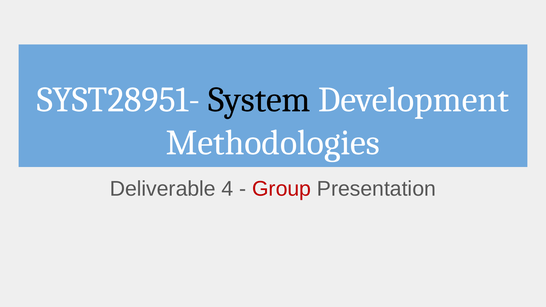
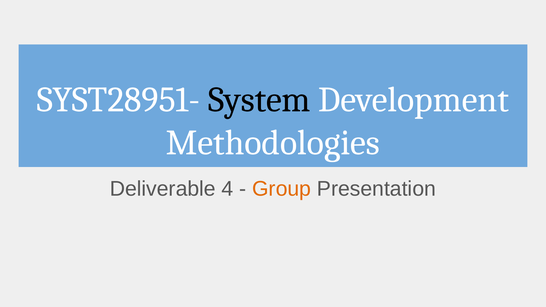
Group colour: red -> orange (282, 189)
